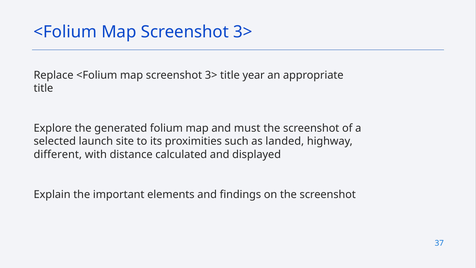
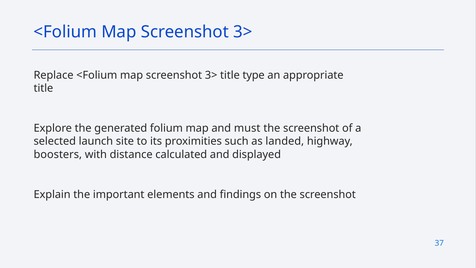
year: year -> type (254, 75)
different: different -> boosters (58, 154)
